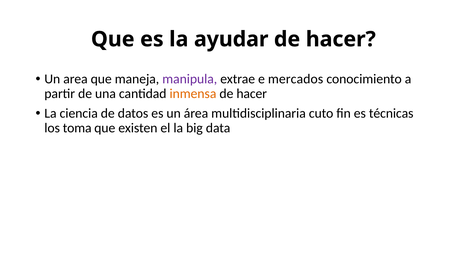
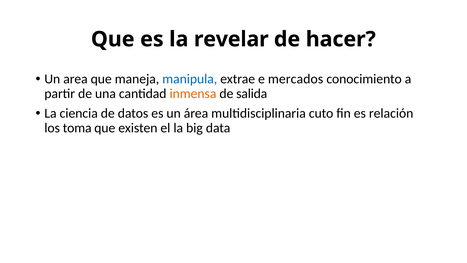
ayudar: ayudar -> revelar (231, 39)
manipula colour: purple -> blue (190, 79)
hacer: hacer -> salida (252, 94)
técnicas: técnicas -> relación (391, 113)
